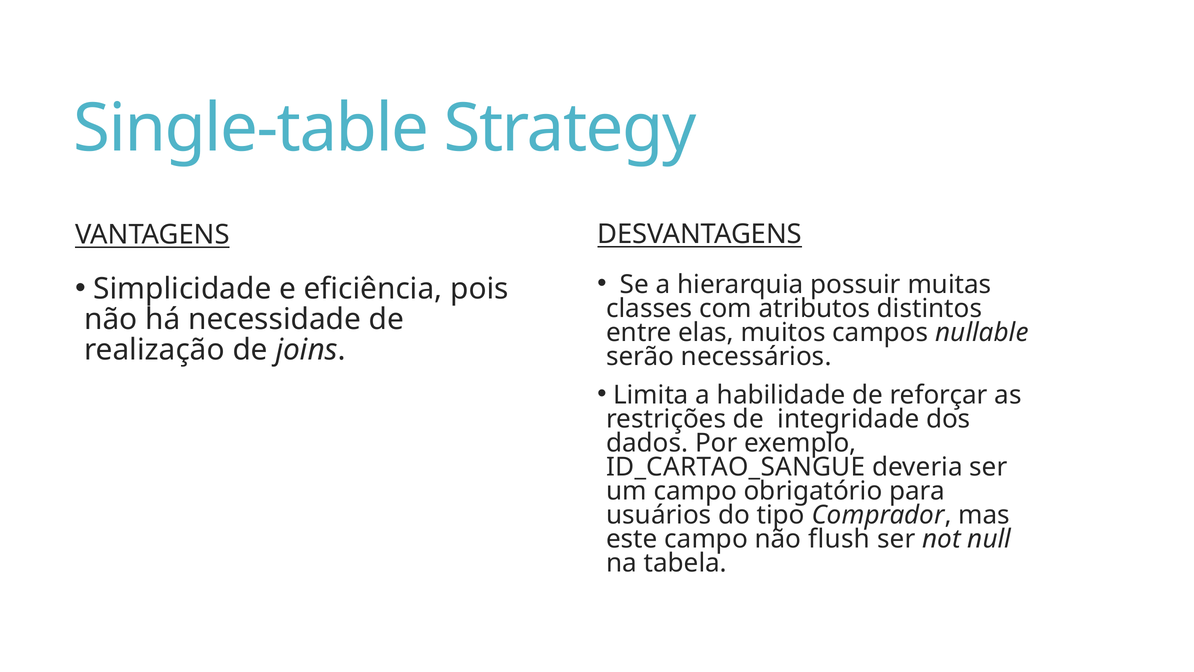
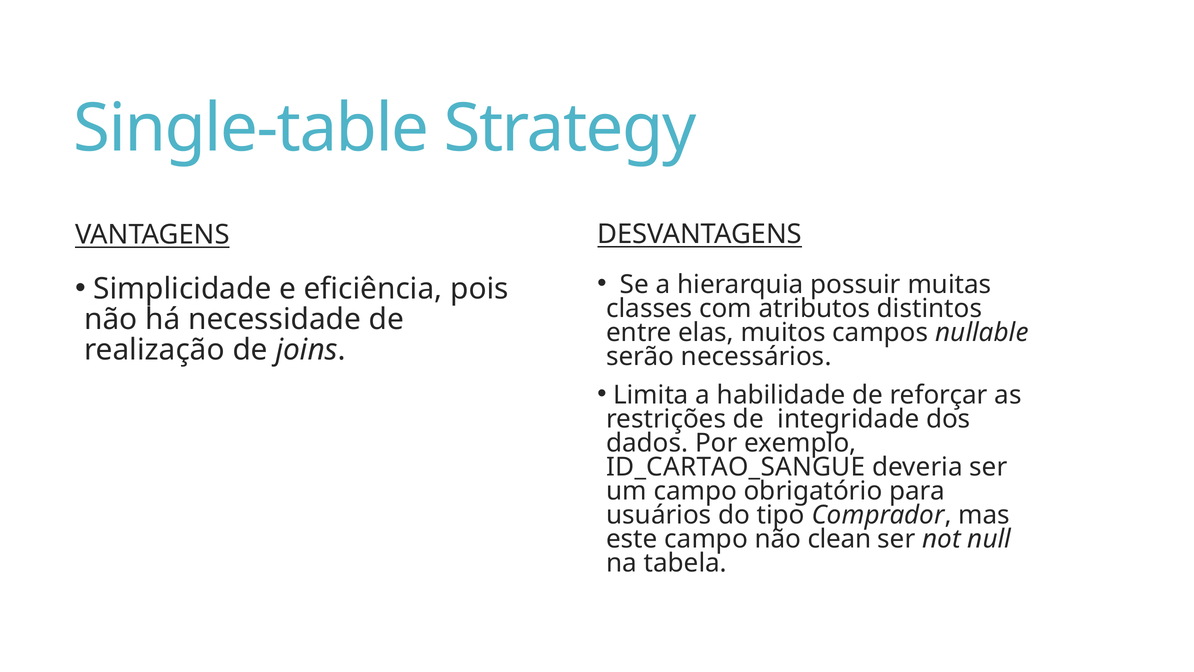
flush: flush -> clean (839, 539)
